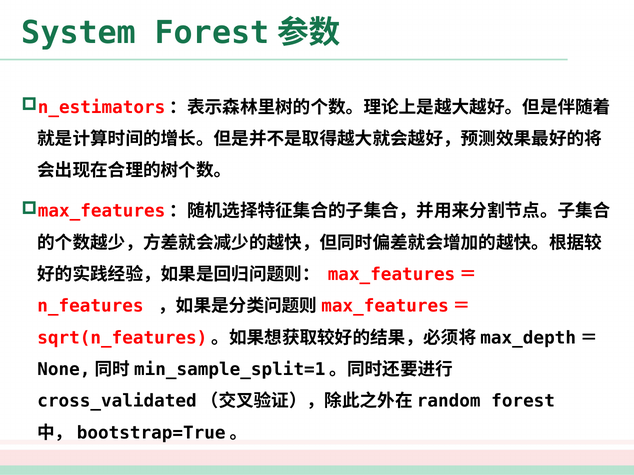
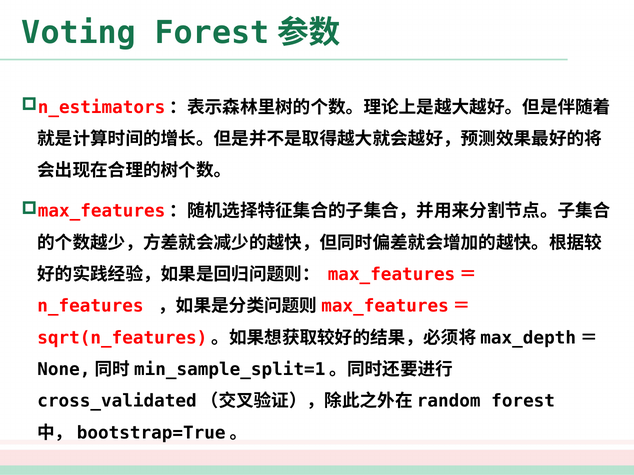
System: System -> Voting (79, 33)
